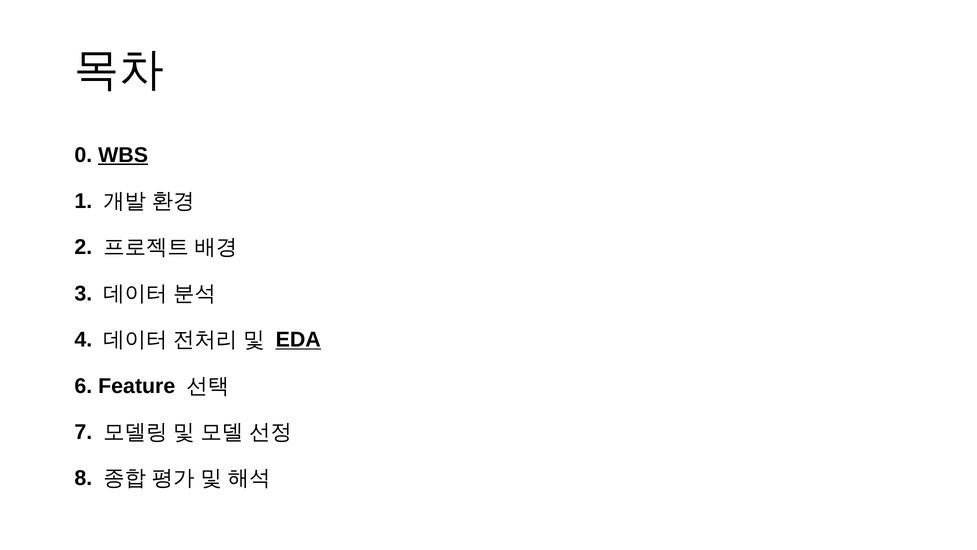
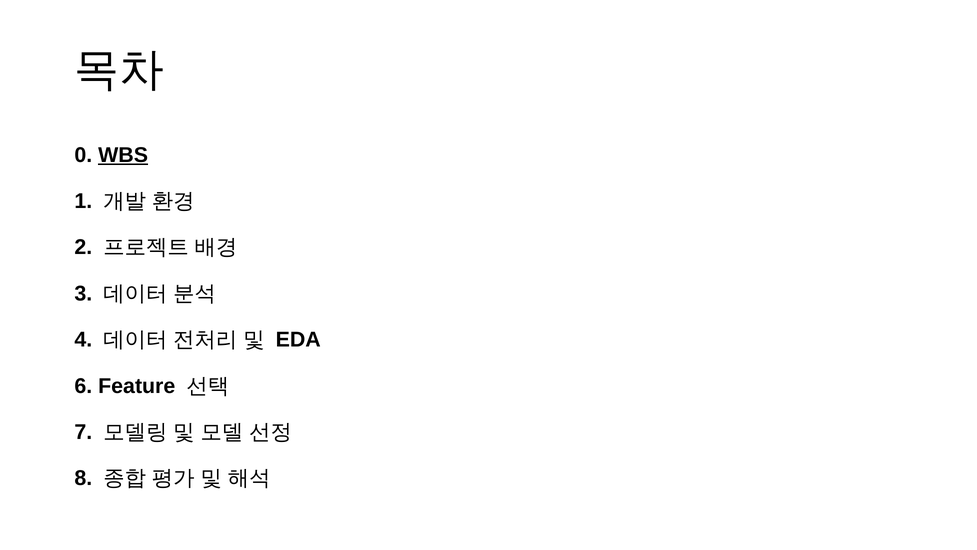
EDA underline: present -> none (298, 339)
